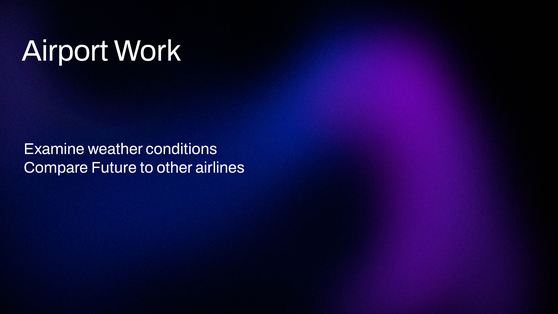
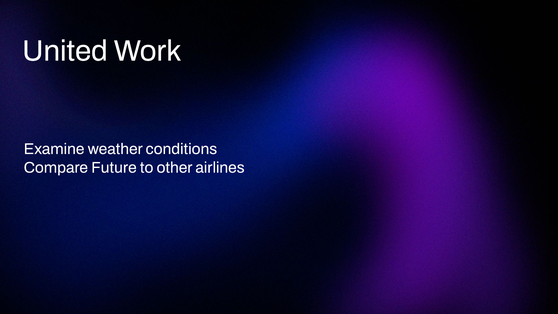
Airport: Airport -> United (65, 51)
